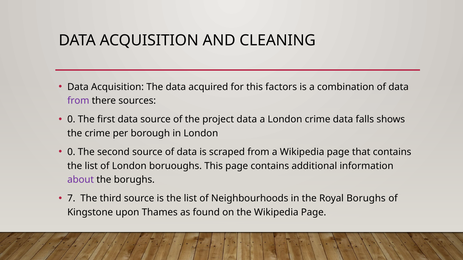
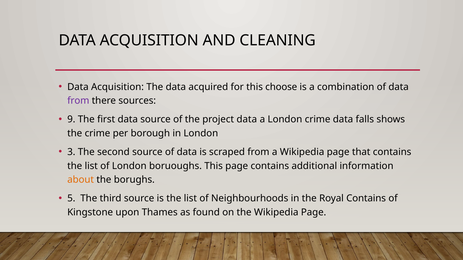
factors: factors -> choose (281, 87)
0: 0 -> 9 (71, 120)
0: 0 -> 3 (71, 152)
about colour: purple -> orange (81, 180)
7: 7 -> 5 (71, 199)
Royal Borughs: Borughs -> Contains (366, 199)
